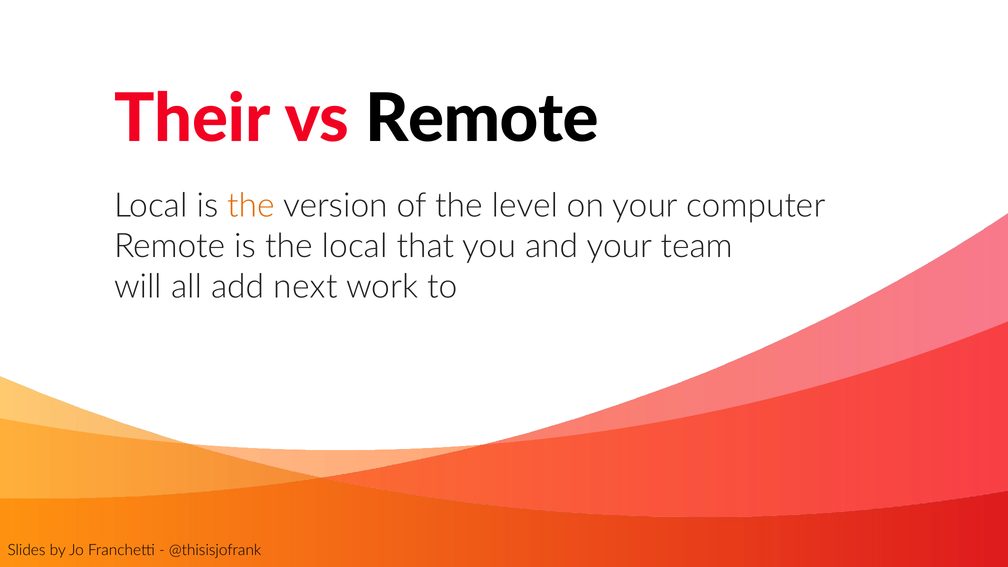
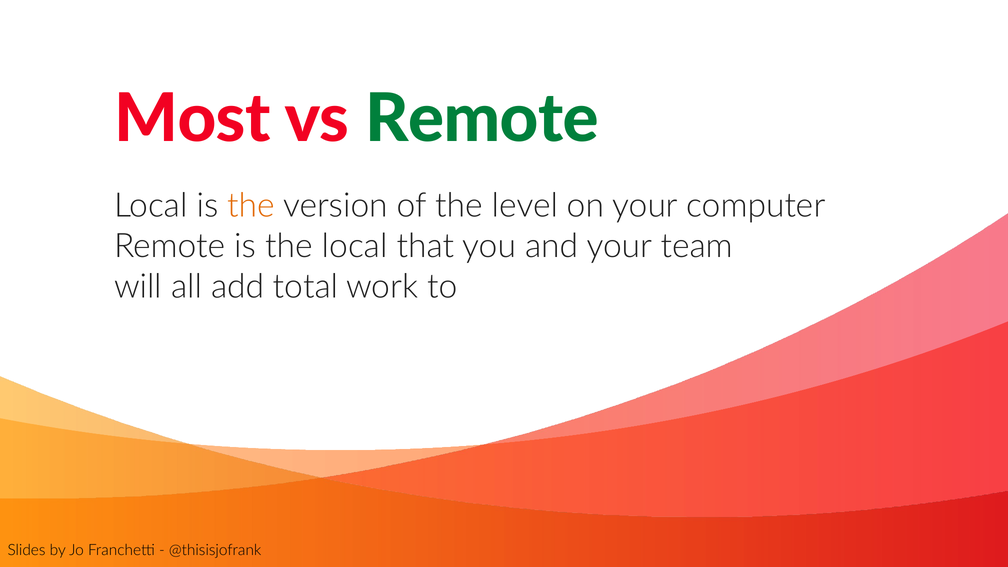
Their: Their -> Most (192, 119)
Remote colour: black -> green (482, 119)
next: next -> total (306, 287)
